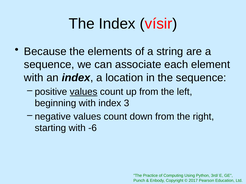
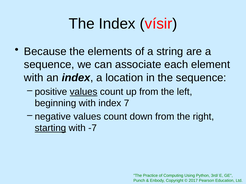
3: 3 -> 7 (127, 103)
starting underline: none -> present (50, 128)
-6: -6 -> -7 (93, 128)
